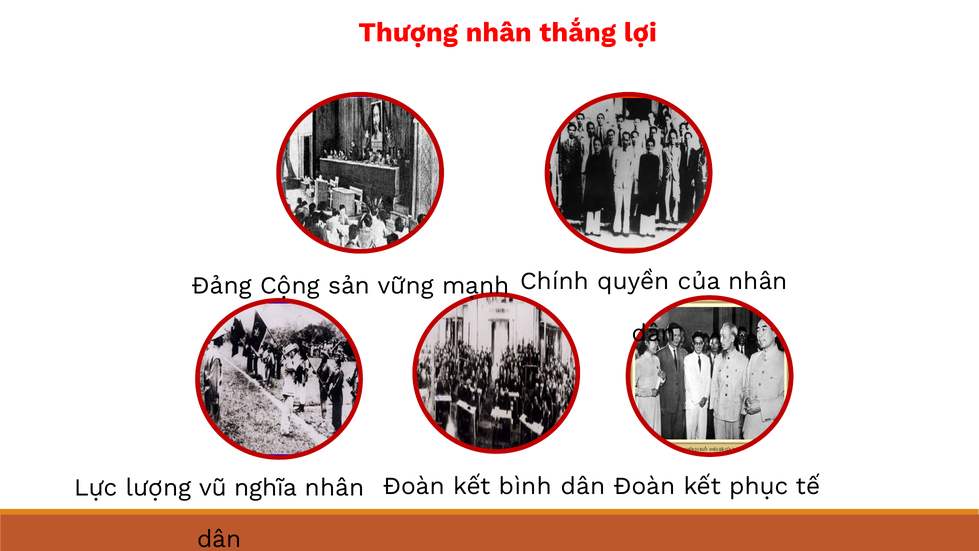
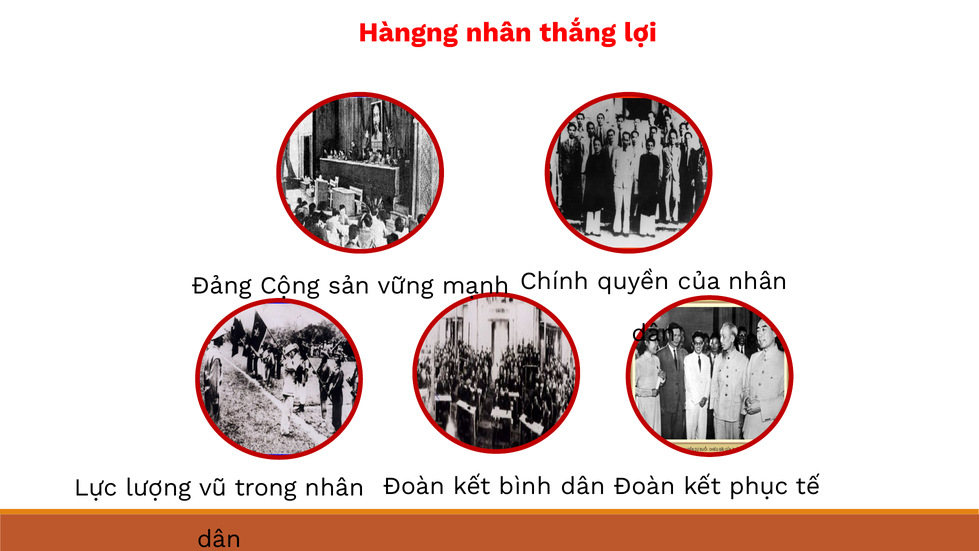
Thượng: Thượng -> Hàngng (408, 32)
nghĩa: nghĩa -> trong (266, 487)
